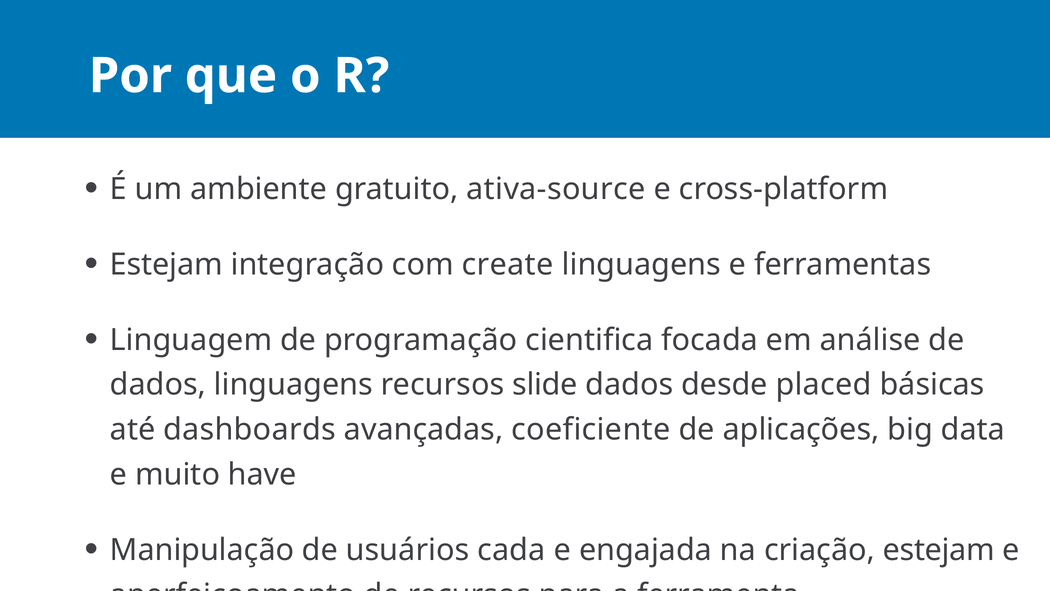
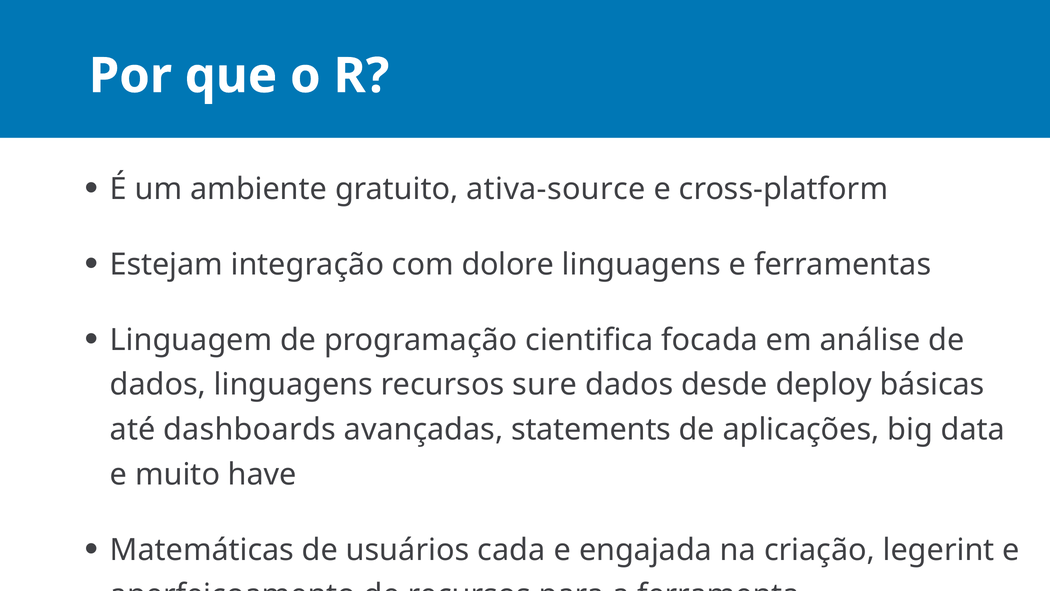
create: create -> dolore (508, 264)
slide: slide -> sure (545, 385)
placed: placed -> deploy (824, 385)
coeficiente: coeficiente -> statements (591, 429)
Manipulação: Manipulação -> Matemáticas (202, 550)
criação estejam: estejam -> legerint (939, 550)
